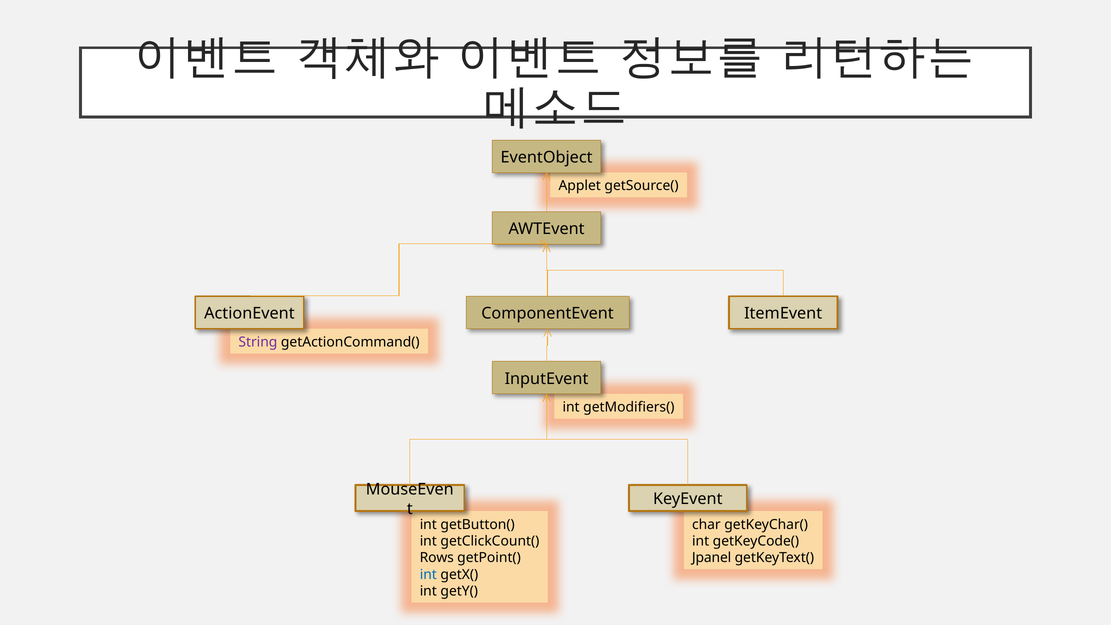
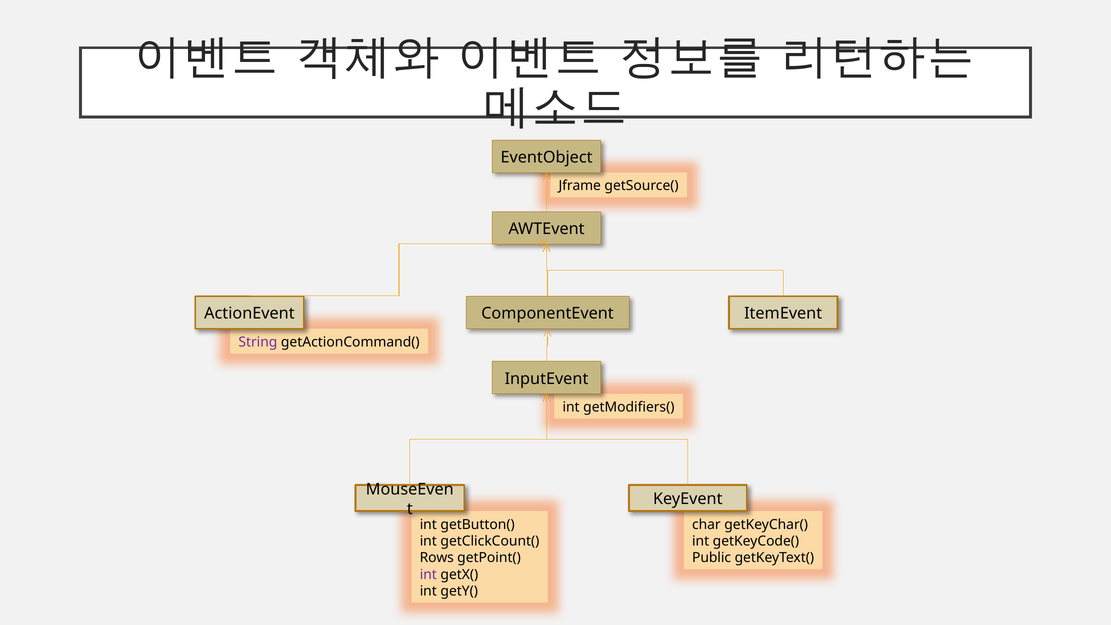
Applet: Applet -> Jframe (580, 186)
Jpanel: Jpanel -> Public (712, 558)
int colour: blue -> purple (428, 574)
